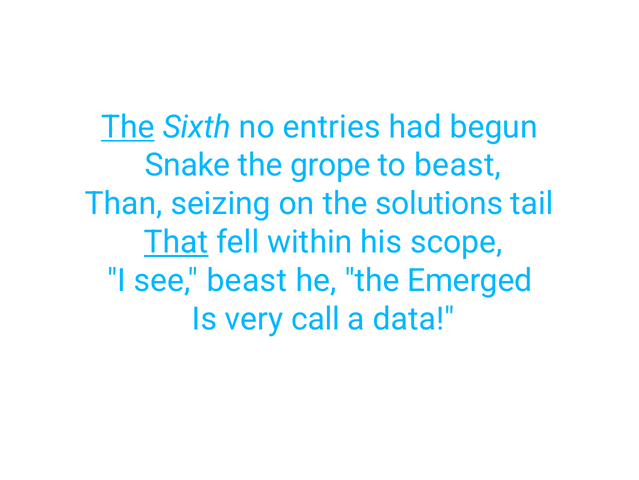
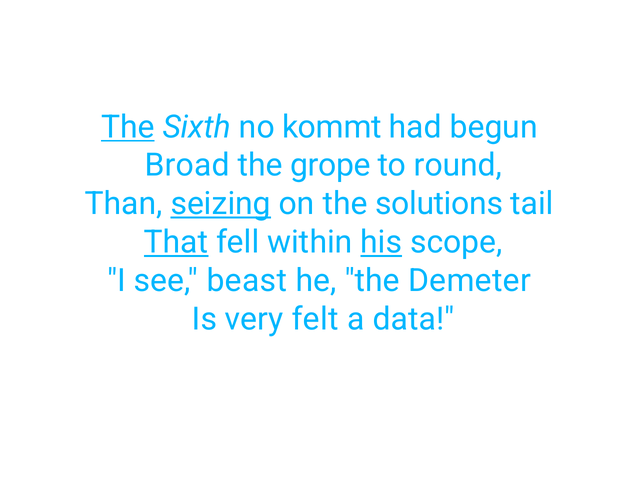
entries: entries -> kommt (332, 127)
Snake: Snake -> Broad (187, 165)
to beast: beast -> round (458, 165)
seizing underline: none -> present (221, 203)
his underline: none -> present (381, 242)
Emerged: Emerged -> Demeter (469, 280)
call: call -> felt (315, 319)
